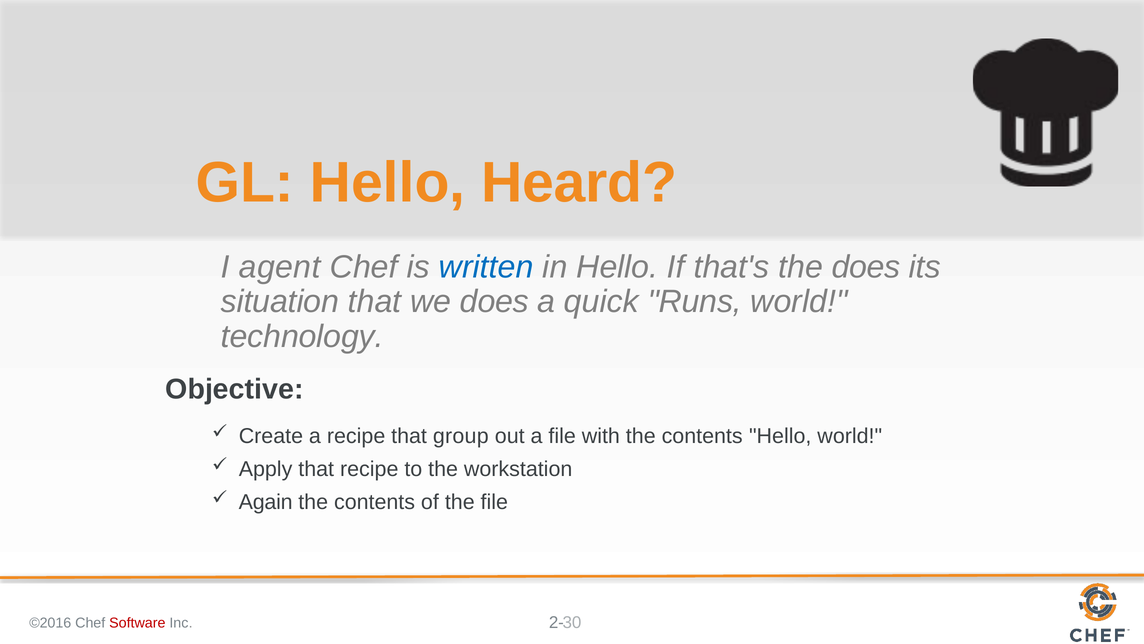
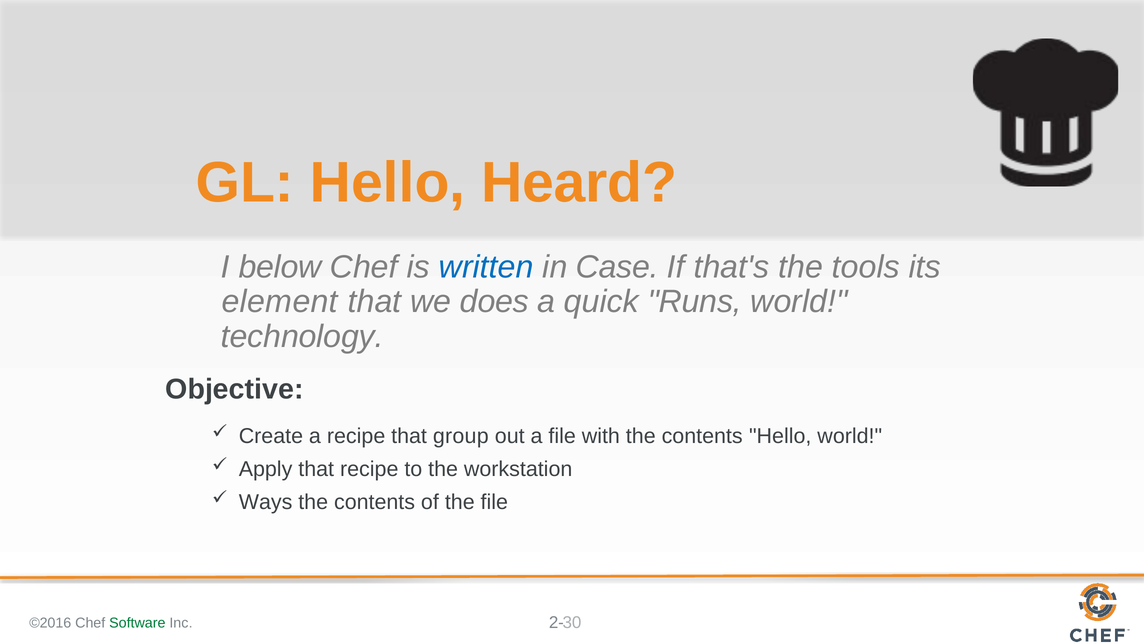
agent: agent -> below (280, 267)
in Hello: Hello -> Case (617, 267)
the does: does -> tools (866, 267)
situation: situation -> element (280, 302)
Again: Again -> Ways (266, 502)
Software colour: red -> green (137, 623)
